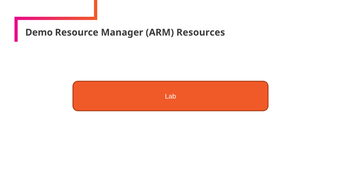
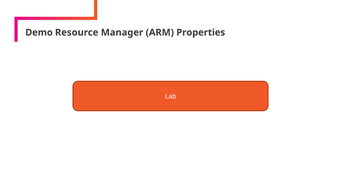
Resources: Resources -> Properties (201, 32)
